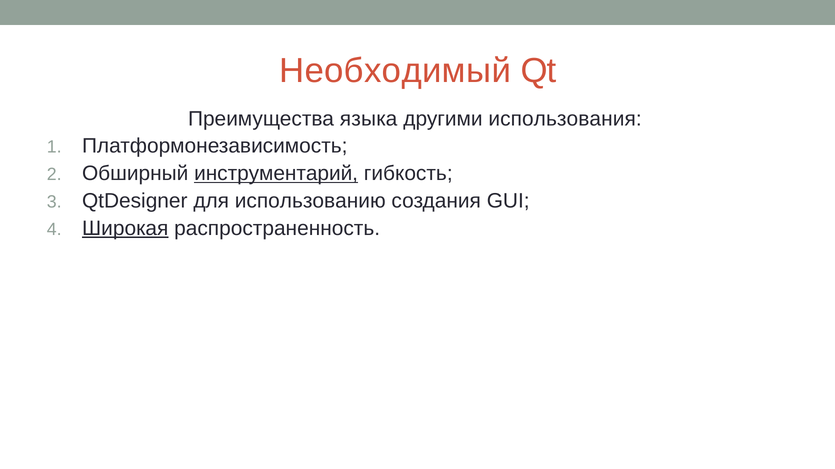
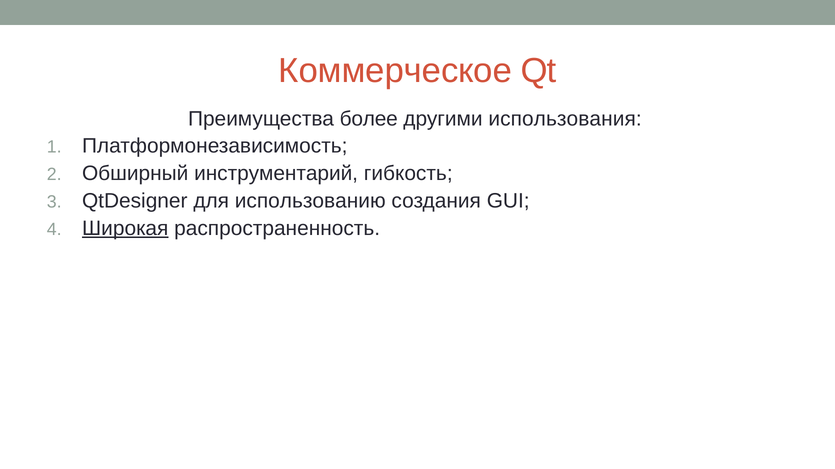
Необходимый: Необходимый -> Коммерческое (395, 71)
языка: языка -> более (369, 119)
инструментарий underline: present -> none (276, 174)
